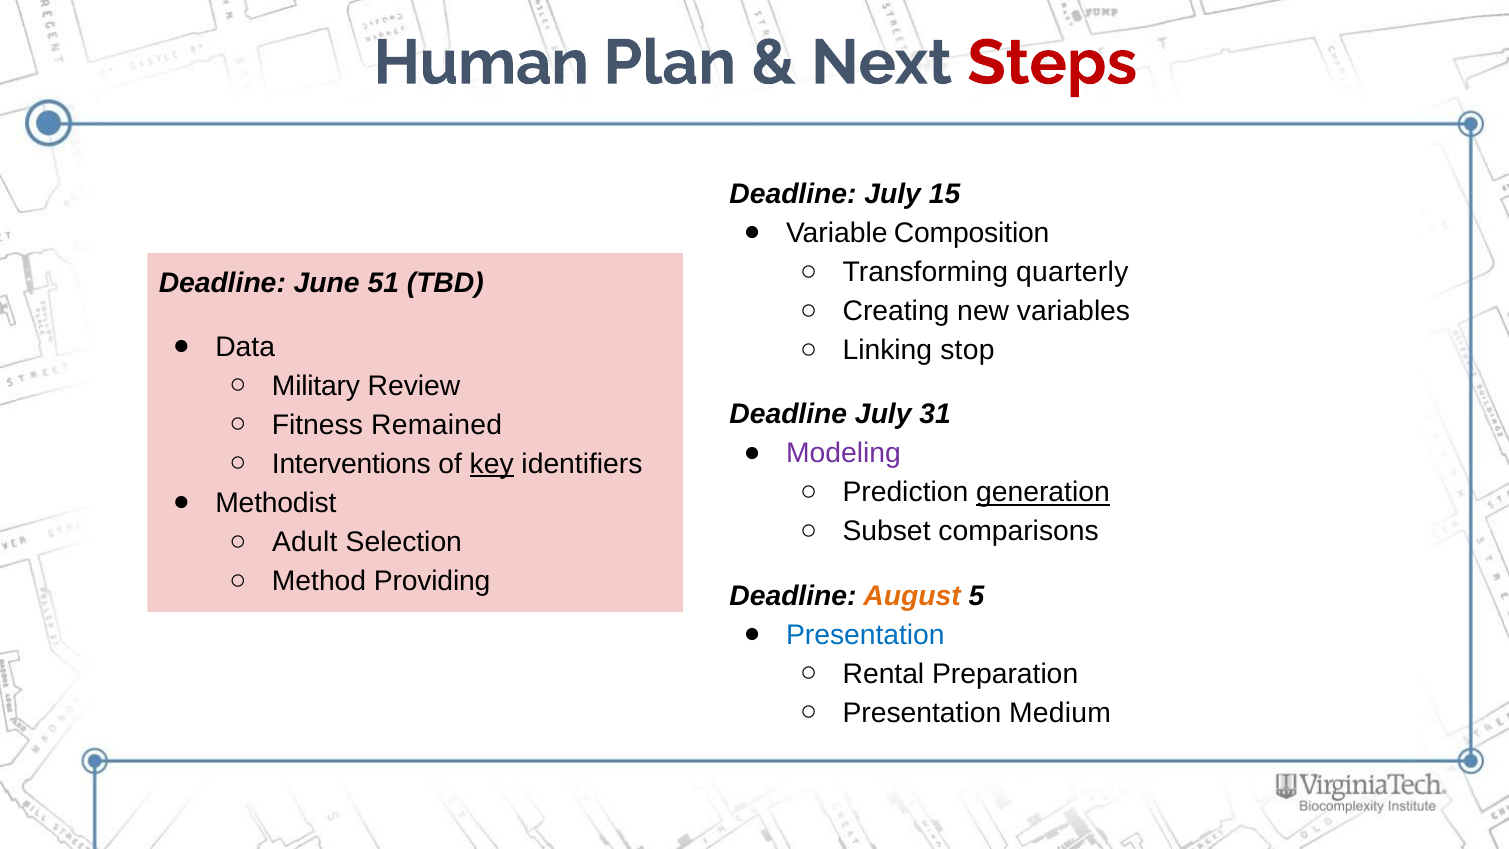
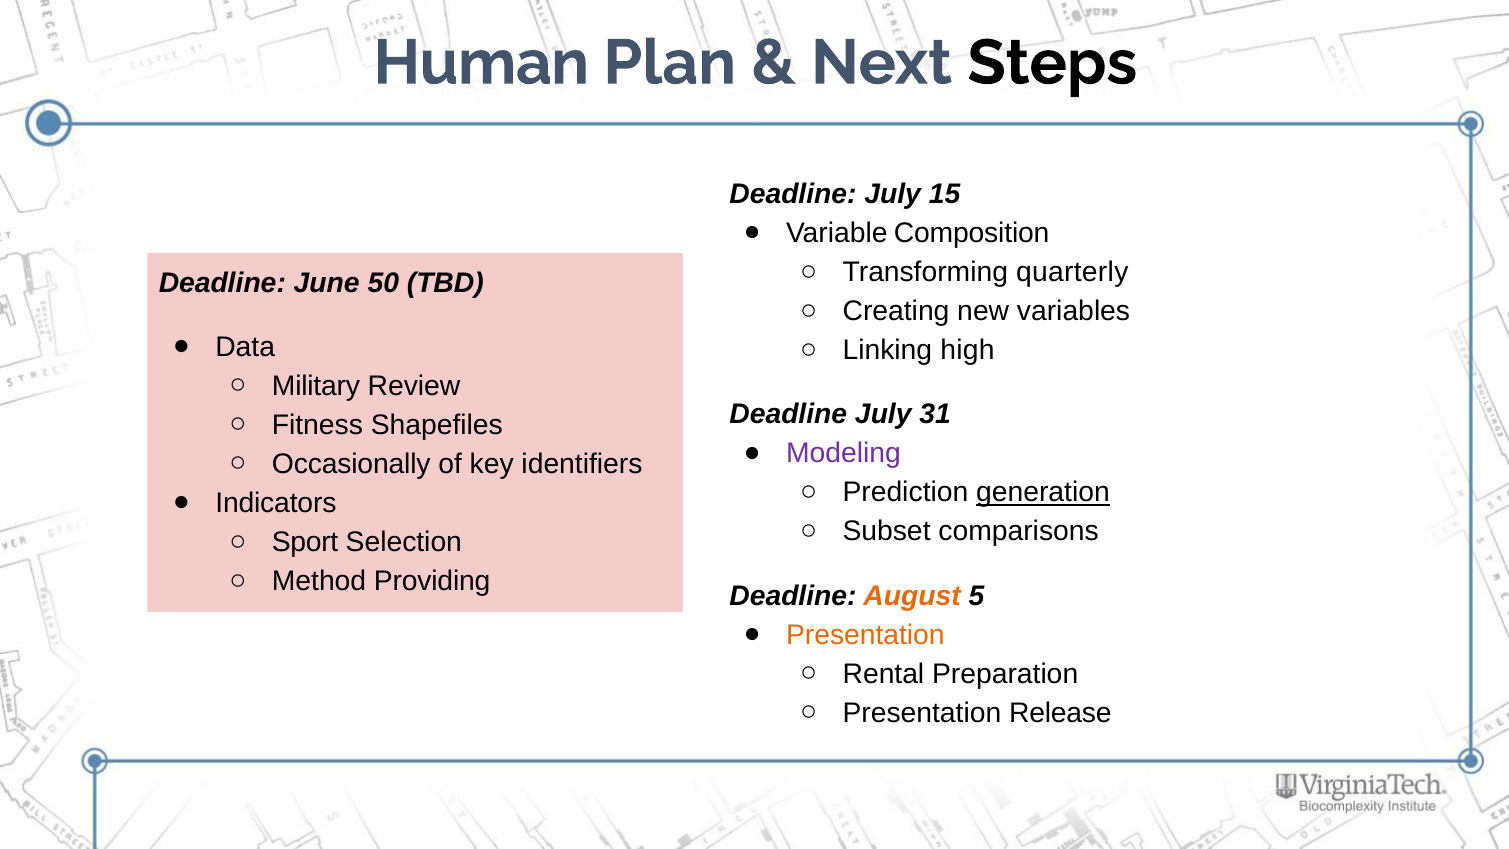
Steps colour: red -> black (1052, 63)
51: 51 -> 50 (383, 283)
stop: stop -> high (967, 350)
Remained: Remained -> Shapefiles (437, 425)
Interventions: Interventions -> Occasionally (351, 464)
key underline: present -> none (492, 464)
Methodist: Methodist -> Indicators (276, 503)
Adult: Adult -> Sport (305, 542)
Presentation colour: blue -> orange (865, 635)
Medium: Medium -> Release (1060, 713)
